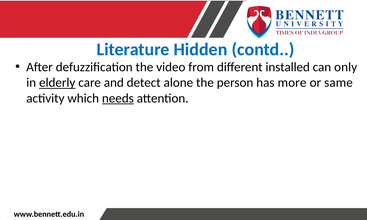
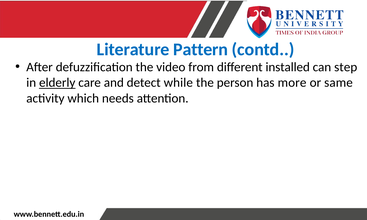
Hidden: Hidden -> Pattern (201, 50)
only: only -> step (346, 67)
alone: alone -> while (178, 83)
needs underline: present -> none (118, 98)
